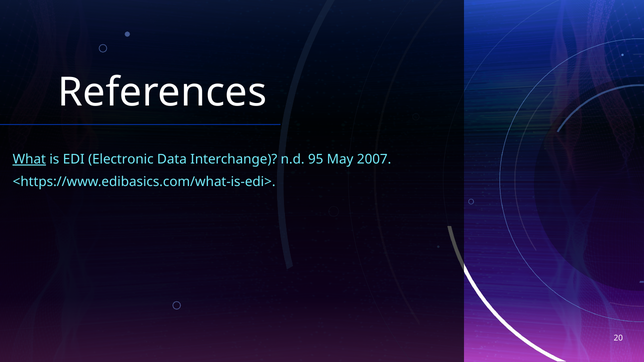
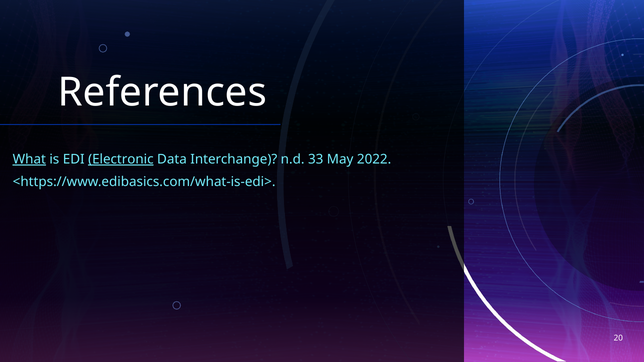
Electronic underline: none -> present (121, 159)
95: 95 -> 33 (316, 159)
2007: 2007 -> 2022 (374, 159)
